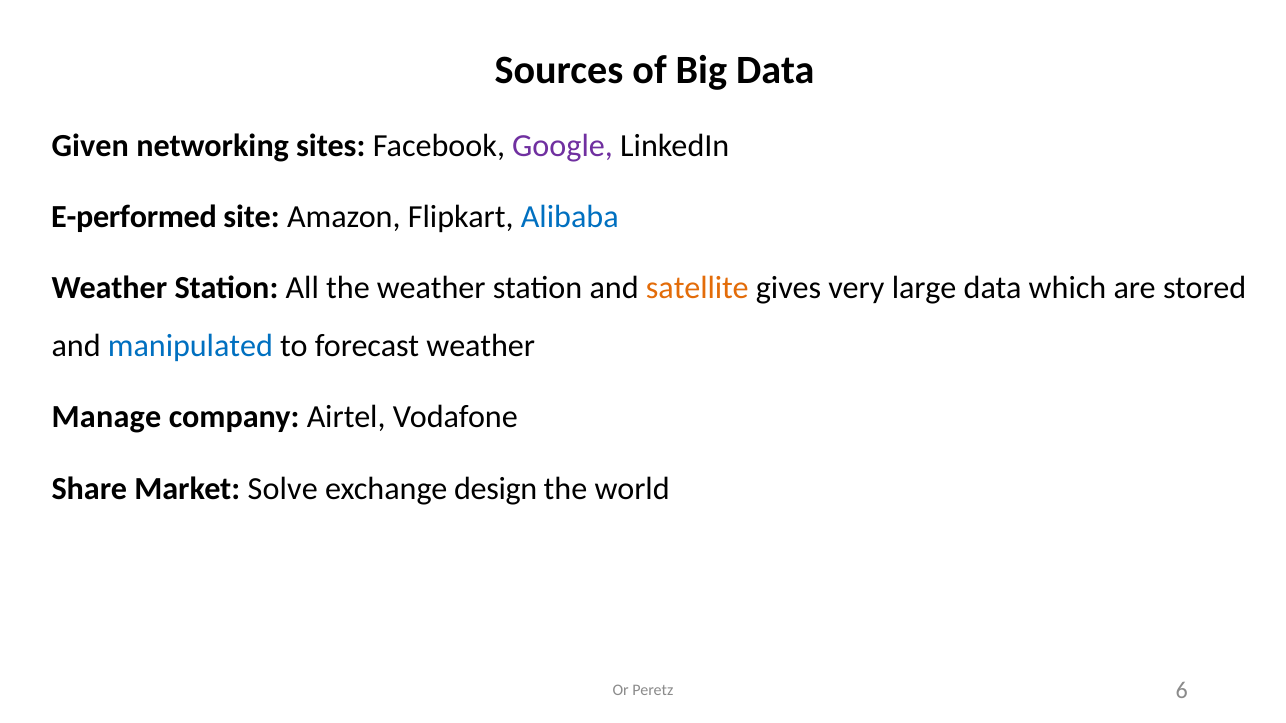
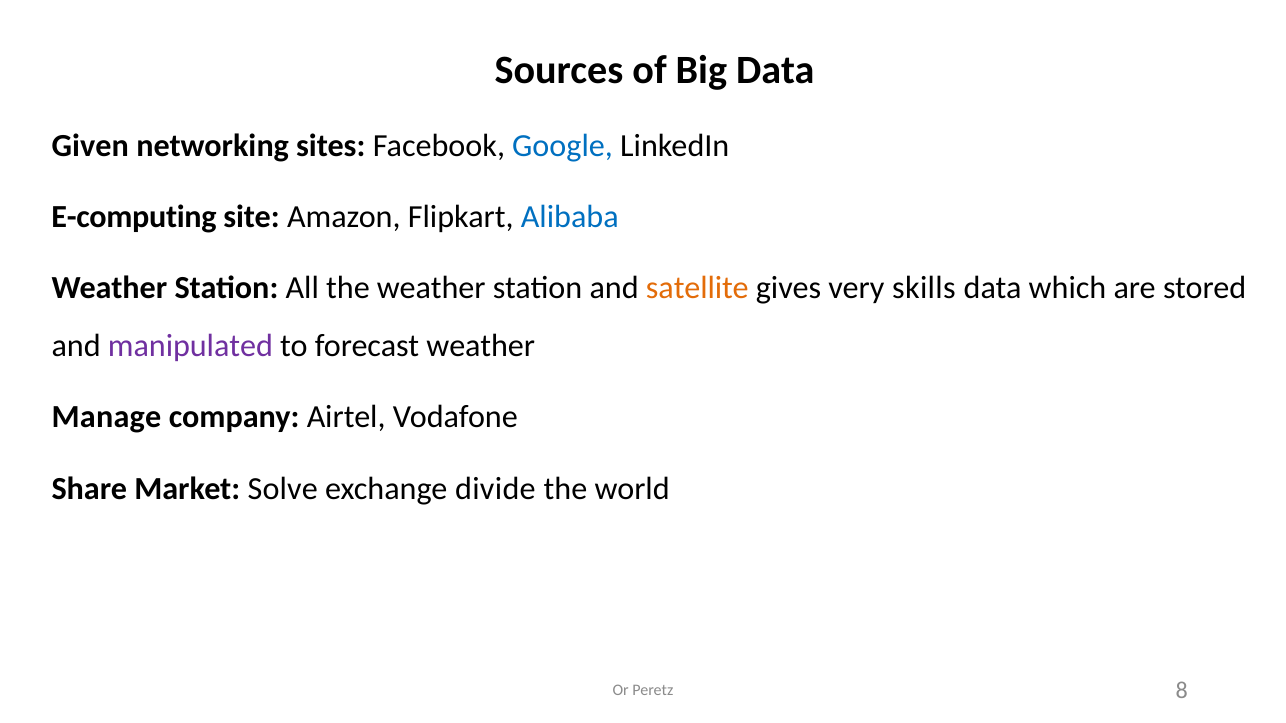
Google colour: purple -> blue (563, 146)
E-performed: E-performed -> E-computing (134, 217)
large: large -> skills (924, 288)
manipulated colour: blue -> purple (190, 346)
design: design -> divide (495, 489)
6: 6 -> 8 (1182, 691)
